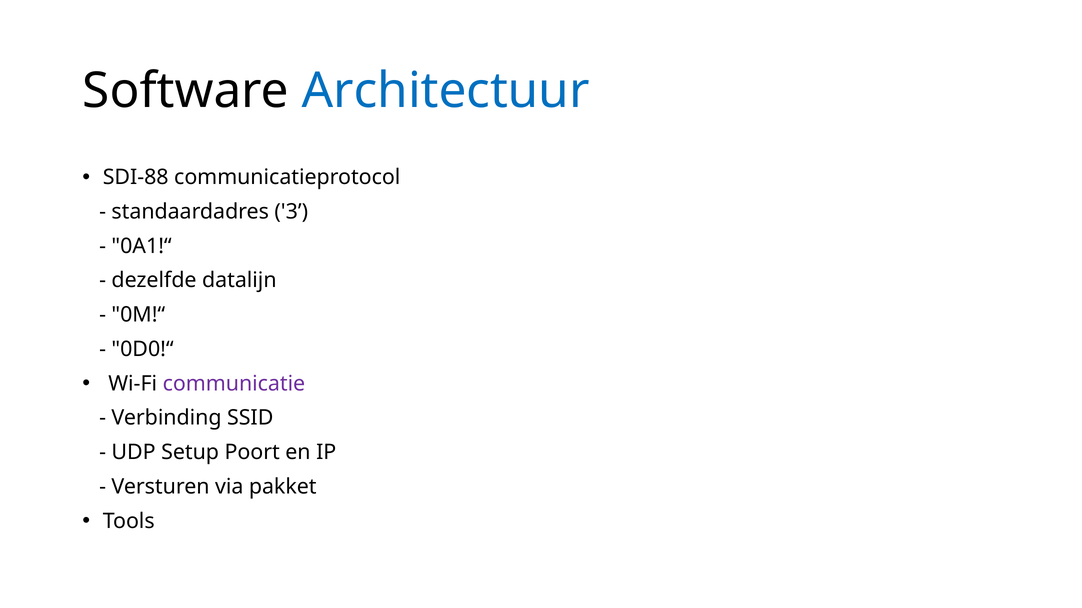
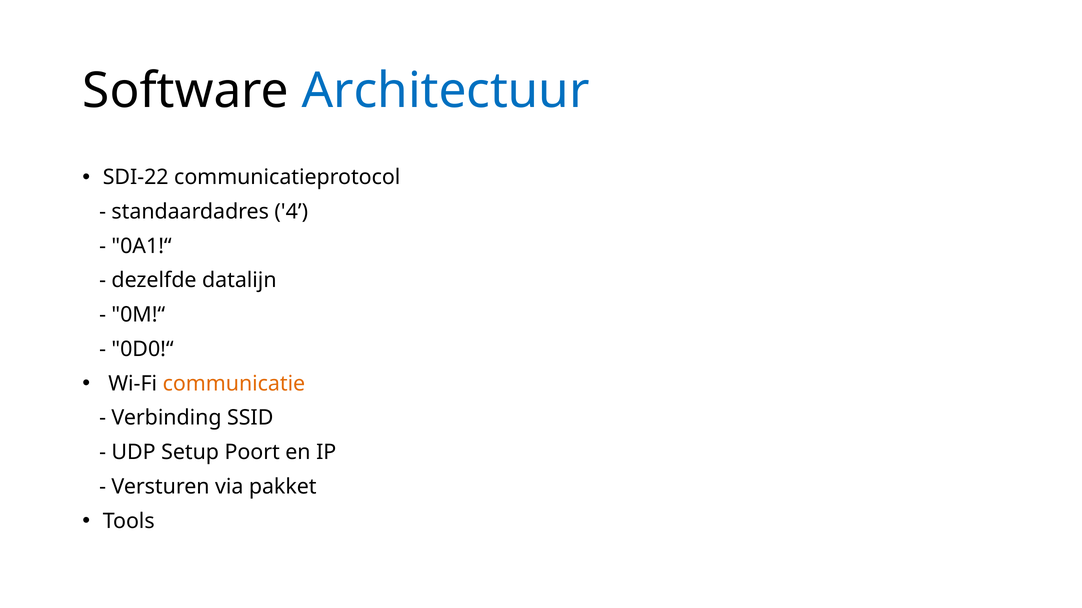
SDI-88: SDI-88 -> SDI-22 (136, 178)
3: 3 -> 4 (291, 212)
communicatie colour: purple -> orange (234, 384)
